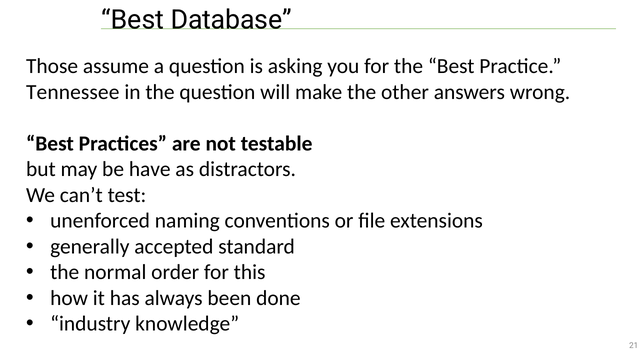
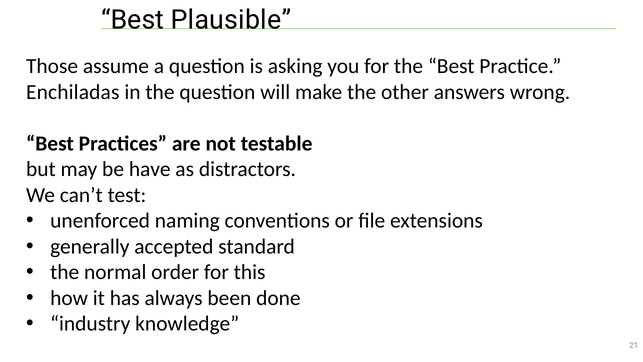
Database: Database -> Plausible (231, 20)
Tennessee: Tennessee -> Enchiladas (73, 92)
